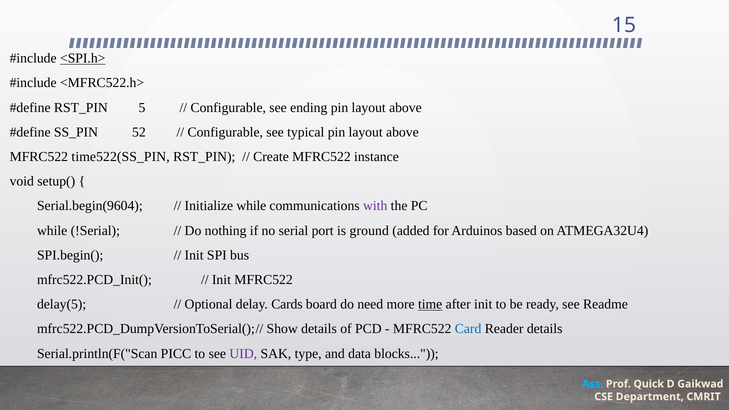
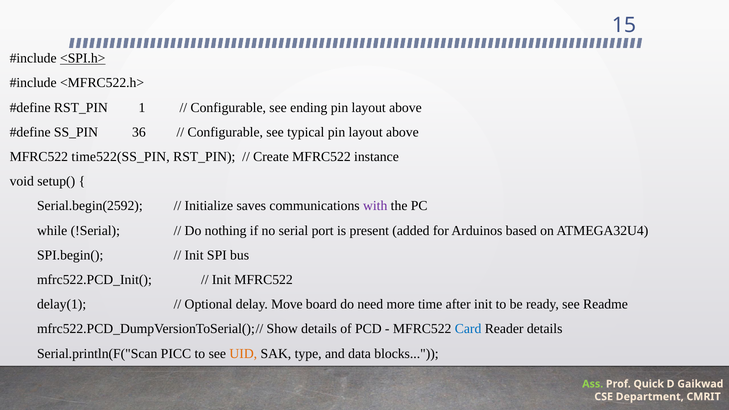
5: 5 -> 1 (142, 108)
52: 52 -> 36 (139, 132)
Serial.begin(9604: Serial.begin(9604 -> Serial.begin(2592 (90, 206)
Initialize while: while -> saves (251, 206)
ground: ground -> present (369, 231)
delay(5: delay(5 -> delay(1 (62, 304)
Cards: Cards -> Move (287, 304)
time underline: present -> none (430, 304)
UID colour: purple -> orange (243, 354)
Ass colour: light blue -> light green (593, 384)
